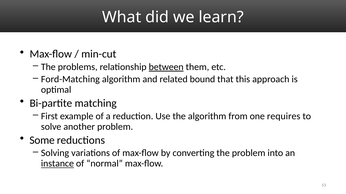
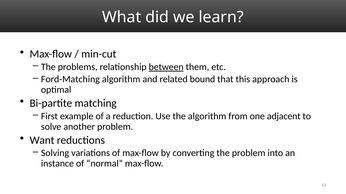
requires: requires -> adjacent (284, 116)
Some: Some -> Want (42, 141)
instance underline: present -> none (57, 164)
